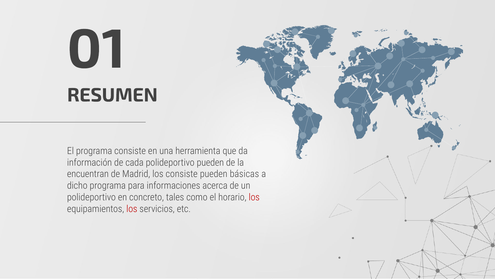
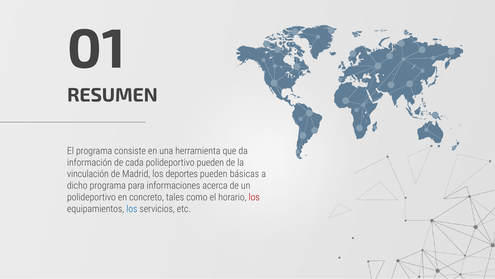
encuentran: encuentran -> vinculación (88, 174)
los consiste: consiste -> deportes (182, 174)
los colour: red -> blue (132, 208)
